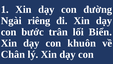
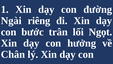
Biển: Biển -> Ngọt (100, 32)
khuôn: khuôn -> hưởng (82, 43)
